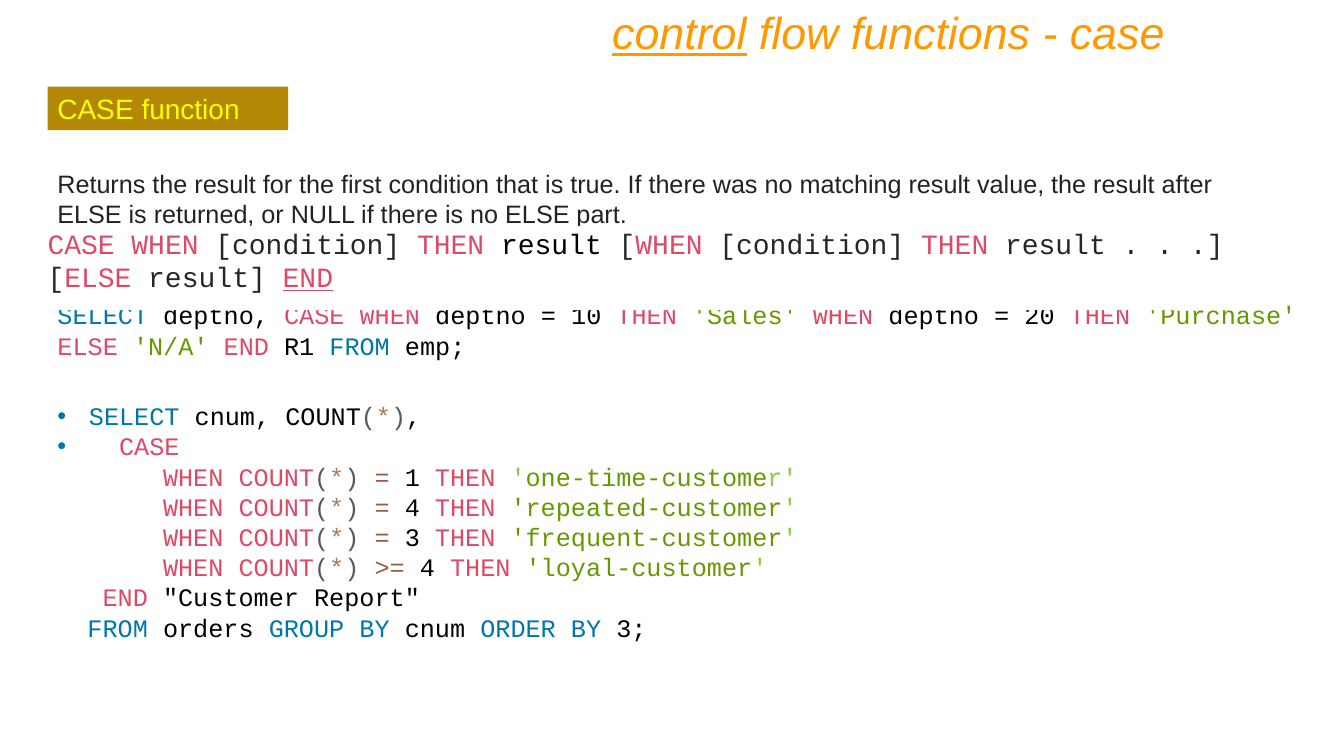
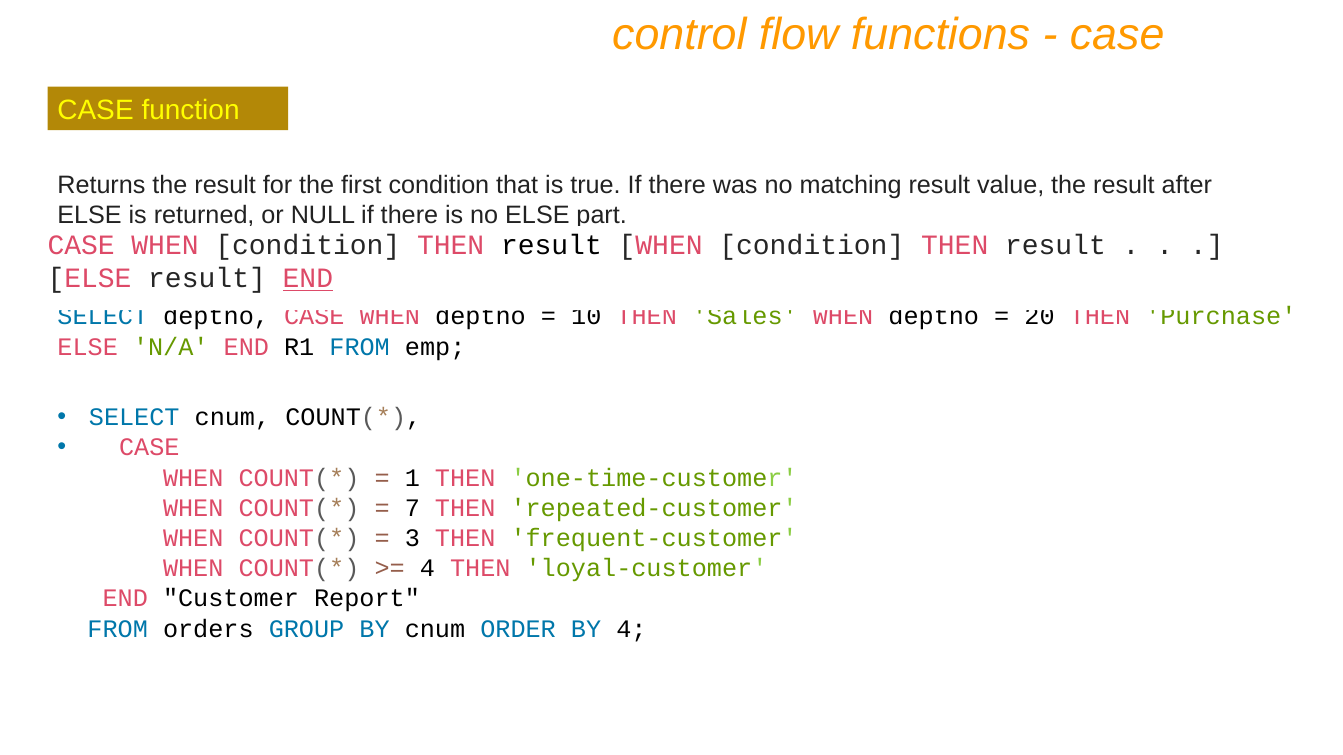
control underline: present -> none (679, 35)
4: 4 -> 7 (412, 508)
BY 3: 3 -> 4 (631, 629)
